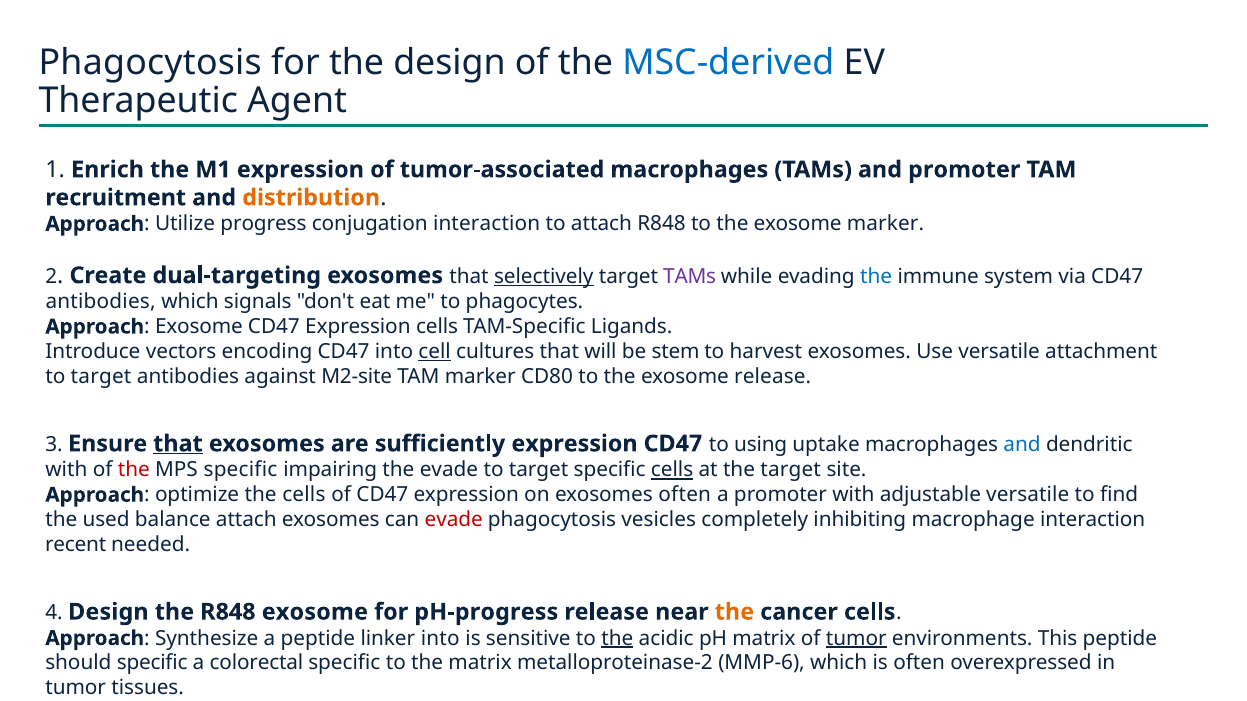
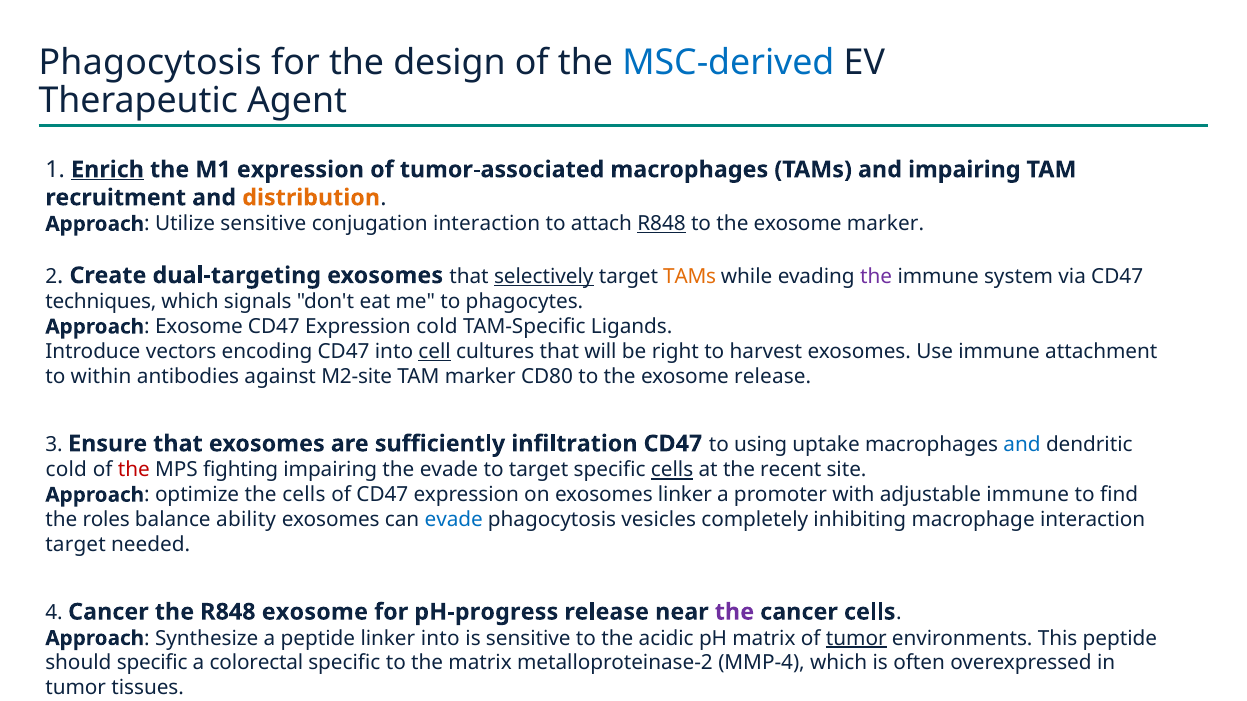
Enrich underline: none -> present (107, 170)
and promoter: promoter -> impairing (964, 170)
Utilize progress: progress -> sensitive (263, 224)
R848 underline: none -> present (662, 224)
TAMs colour: purple -> orange (690, 277)
the colour: blue -> purple (876, 277)
antibodies: antibodies -> techniques (101, 302)
Expression cells: cells -> cold (437, 327)
stem: stem -> right (675, 352)
Use versatile: versatile -> immune (999, 352)
target: target -> within (101, 377)
that underline: present -> none (178, 444)
sufficiently expression: expression -> infiltration (574, 444)
with: with -> cold (66, 470)
MPS specific: specific -> fighting (241, 470)
the target: target -> recent (791, 470)
exosomes often: often -> linker (685, 495)
adjustable versatile: versatile -> immune (1028, 495)
used: used -> roles (106, 520)
balance attach: attach -> ability (246, 520)
evade colour: red -> blue (454, 520)
recent: recent -> target (76, 545)
4 Design: Design -> Cancer (108, 612)
the colour: orange -> purple (734, 612)
the underline: present -> none (617, 639)
MMP-6: MMP-6 -> MMP-4 (762, 664)
